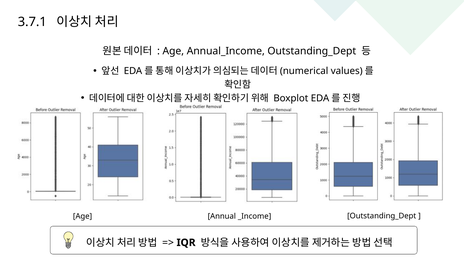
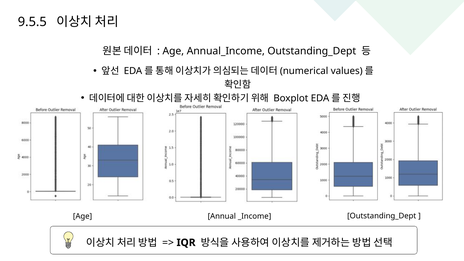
3.7.1: 3.7.1 -> 9.5.5 (32, 22)
